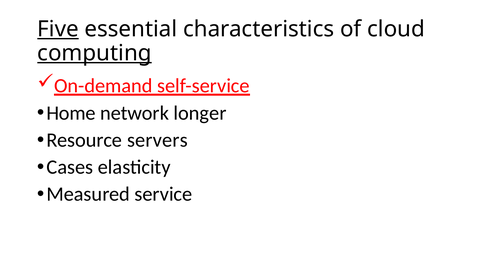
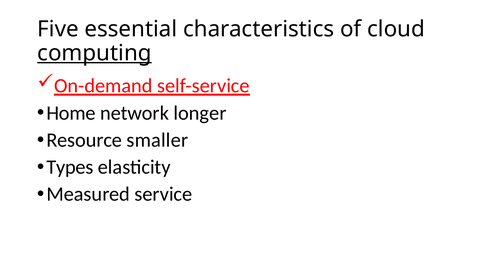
Five underline: present -> none (58, 29)
servers: servers -> smaller (157, 140)
Cases: Cases -> Types (70, 167)
